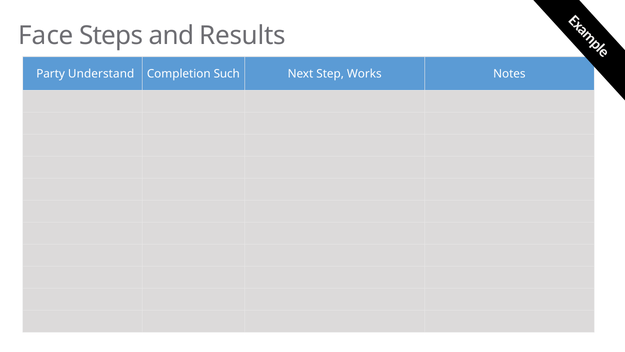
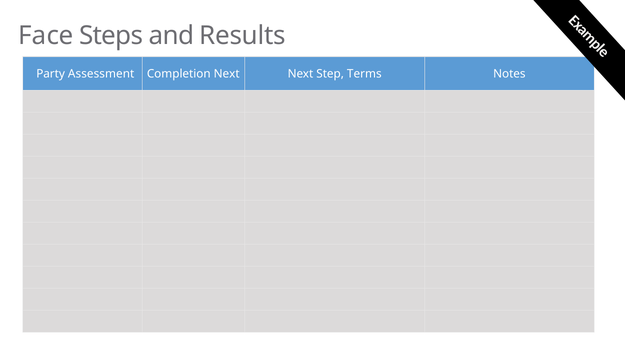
Understand: Understand -> Assessment (101, 74)
Completion Such: Such -> Next (227, 74)
Works: Works -> Terms (364, 74)
